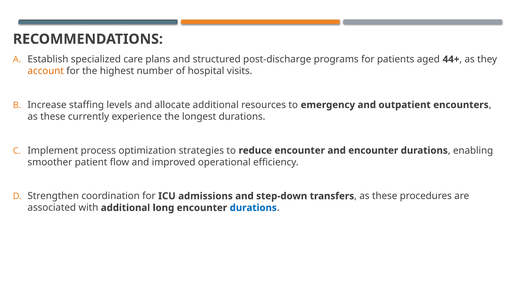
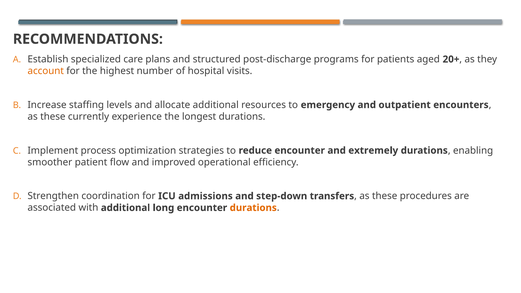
44+: 44+ -> 20+ (451, 59)
and encounter: encounter -> extremely (373, 150)
durations colour: blue -> orange (253, 208)
